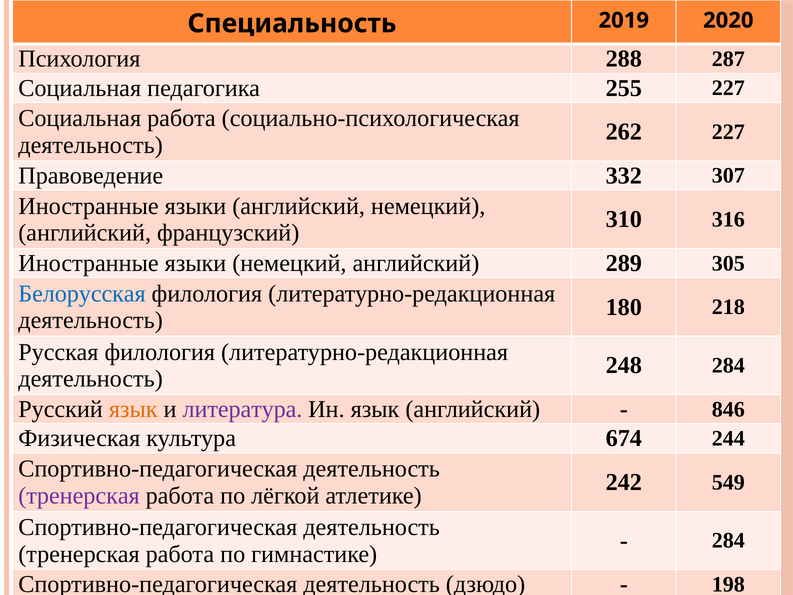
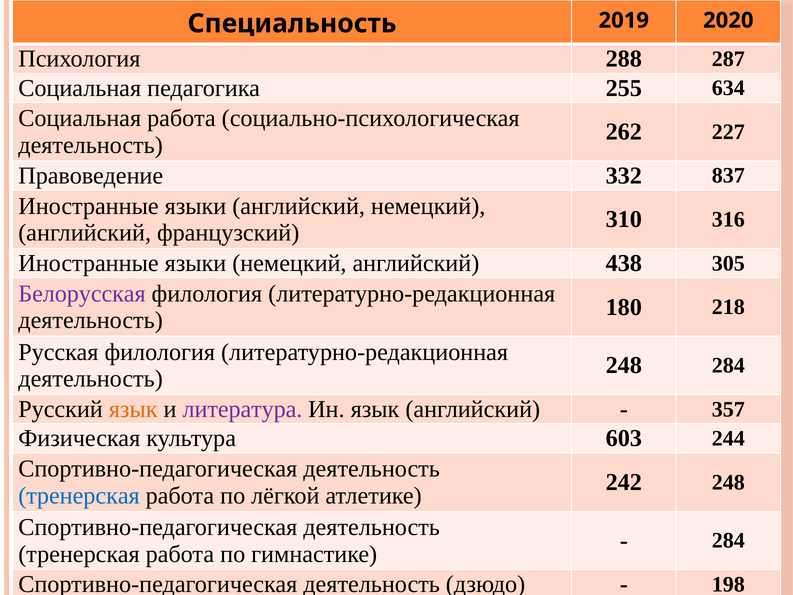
255 227: 227 -> 634 (728, 88)
307: 307 -> 837 (728, 176)
289: 289 -> 438 (624, 263)
Белорусская colour: blue -> purple (82, 294)
846: 846 -> 357 (728, 409)
674: 674 -> 603 (624, 438)
242 549: 549 -> 248 (728, 482)
тренерская colour: purple -> blue (79, 495)
